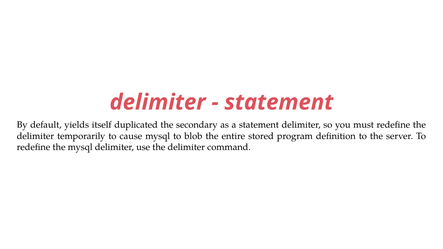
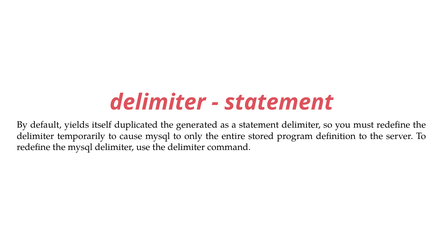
secondary: secondary -> generated (197, 125)
blob: blob -> only (193, 136)
